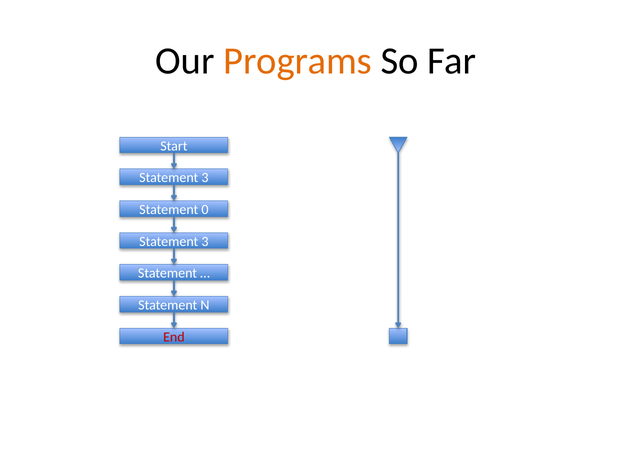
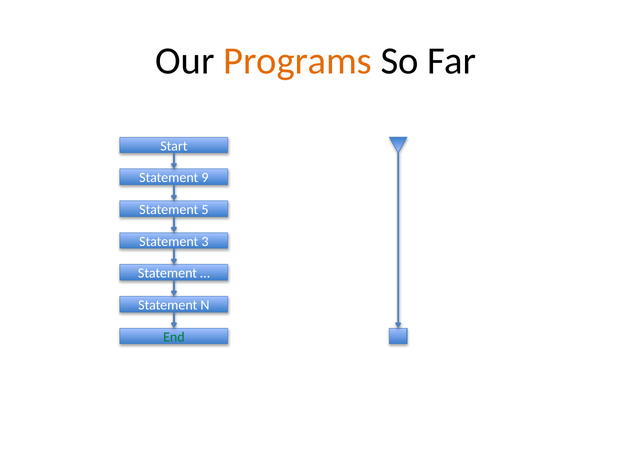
3: 3 -> 9 (205, 178)
0: 0 -> 5 (205, 210)
End colour: red -> green (174, 337)
